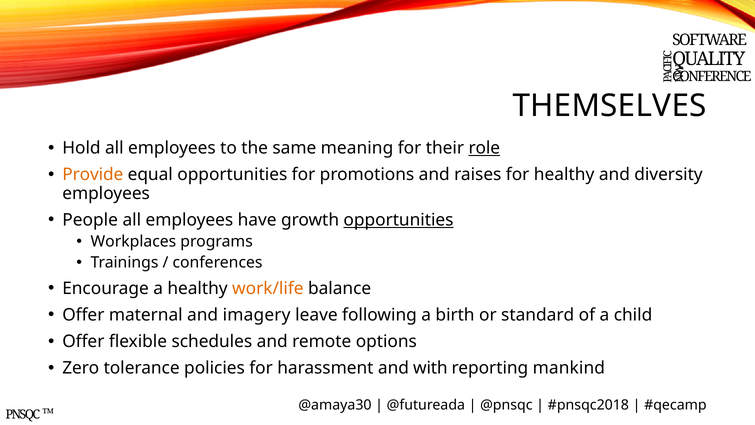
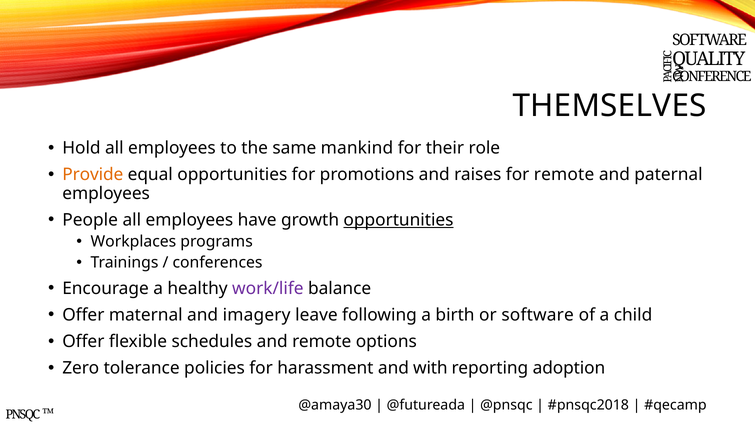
meaning: meaning -> mankind (357, 148)
role underline: present -> none (484, 148)
for healthy: healthy -> remote (564, 175)
diversity: diversity -> paternal (668, 175)
work/life colour: orange -> purple (268, 288)
or standard: standard -> software (538, 315)
mankind: mankind -> adoption (569, 368)
